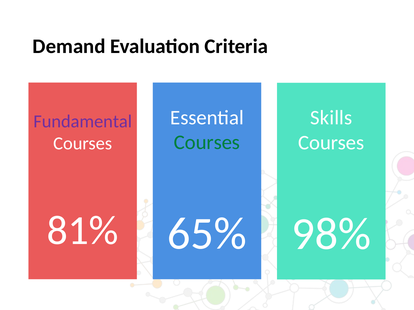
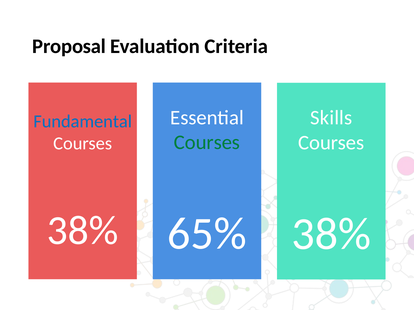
Demand: Demand -> Proposal (69, 46)
Fundamental colour: purple -> blue (83, 122)
81%: 81% -> 38% (83, 231)
98%: 98% -> 38% (331, 234)
